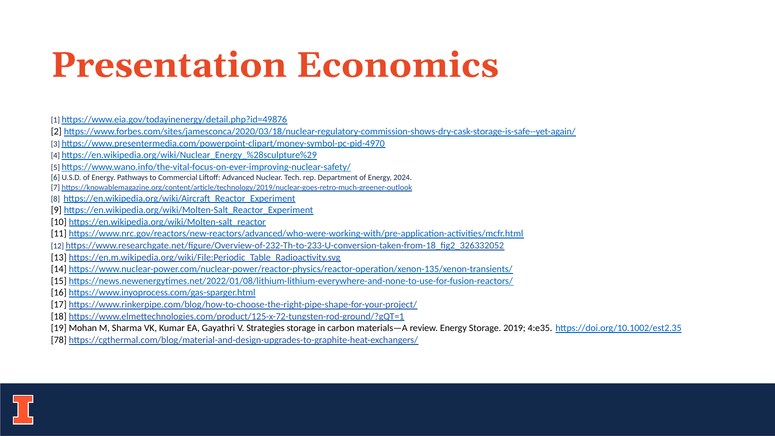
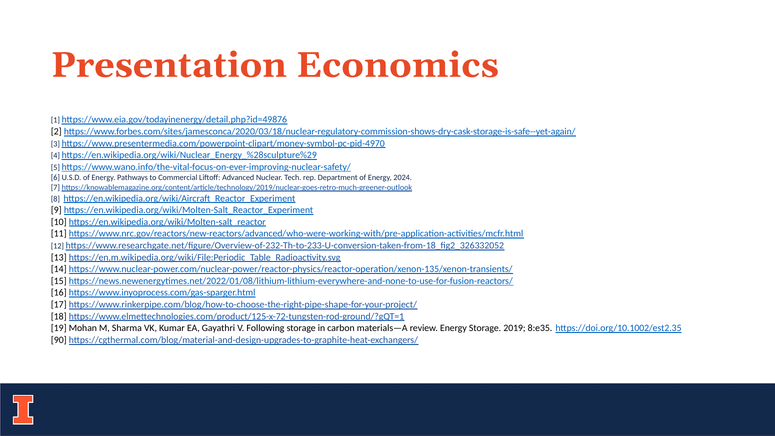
Strategies: Strategies -> Following (265, 328)
4:e35: 4:e35 -> 8:e35 (540, 328)
78: 78 -> 90 (59, 340)
